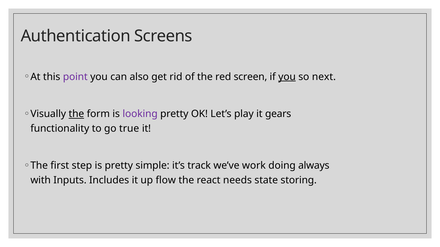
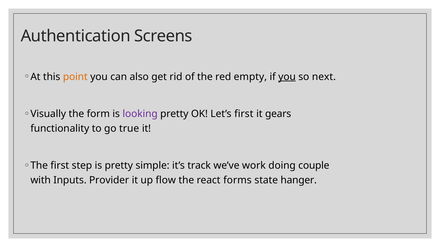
point colour: purple -> orange (75, 77)
screen: screen -> empty (250, 77)
the underline: present -> none (76, 114)
Let’s play: play -> first (244, 114)
always: always -> couple (314, 166)
Includes: Includes -> Provider (109, 180)
needs: needs -> forms (237, 180)
storing: storing -> hanger (299, 180)
